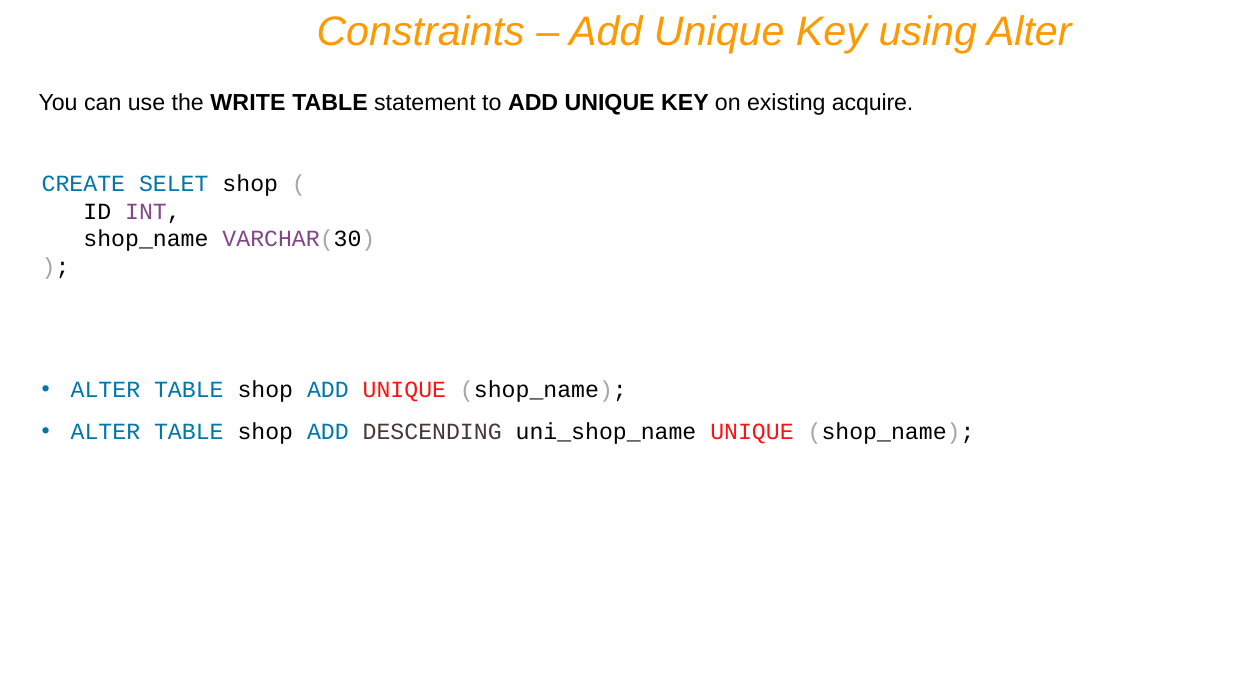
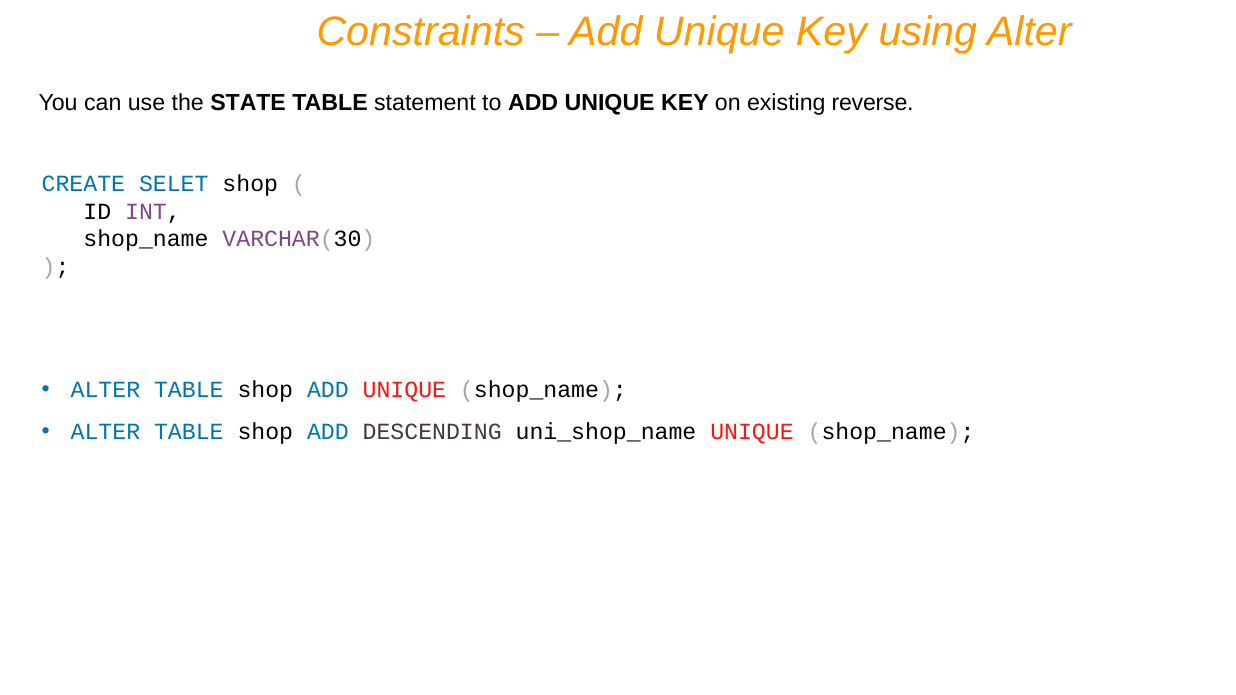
WRITE: WRITE -> STATE (248, 103)
acquire: acquire -> reverse (873, 103)
